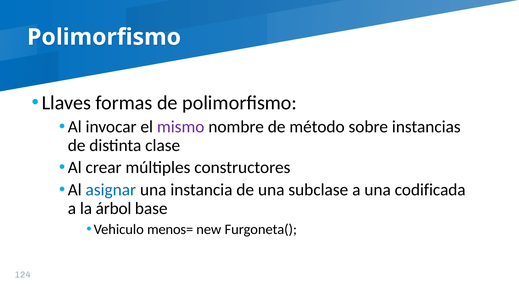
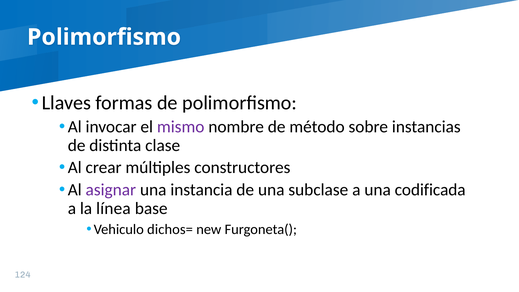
asignar colour: blue -> purple (111, 190)
árbol: árbol -> línea (113, 209)
menos=: menos= -> dichos= (170, 229)
